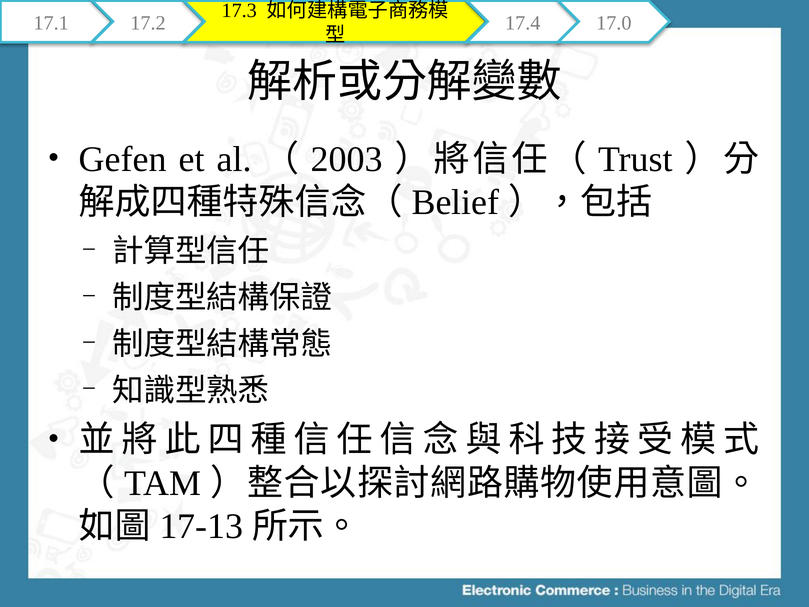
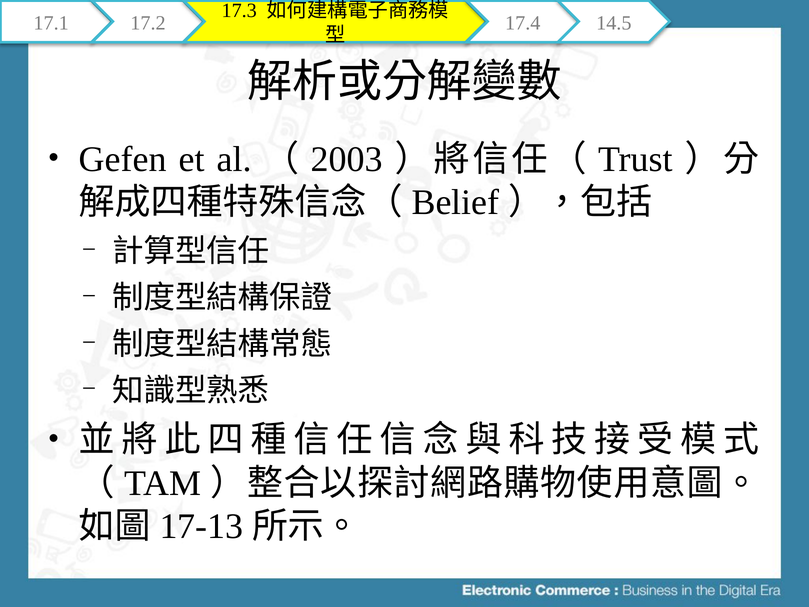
17.0: 17.0 -> 14.5 (614, 23)
